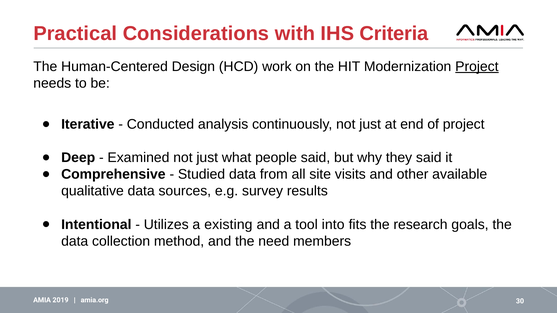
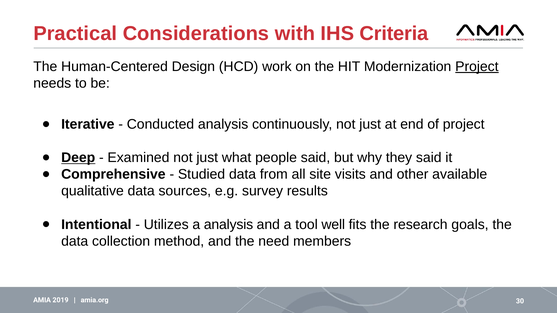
Deep underline: none -> present (78, 158)
a existing: existing -> analysis (229, 225)
into: into -> well (333, 225)
